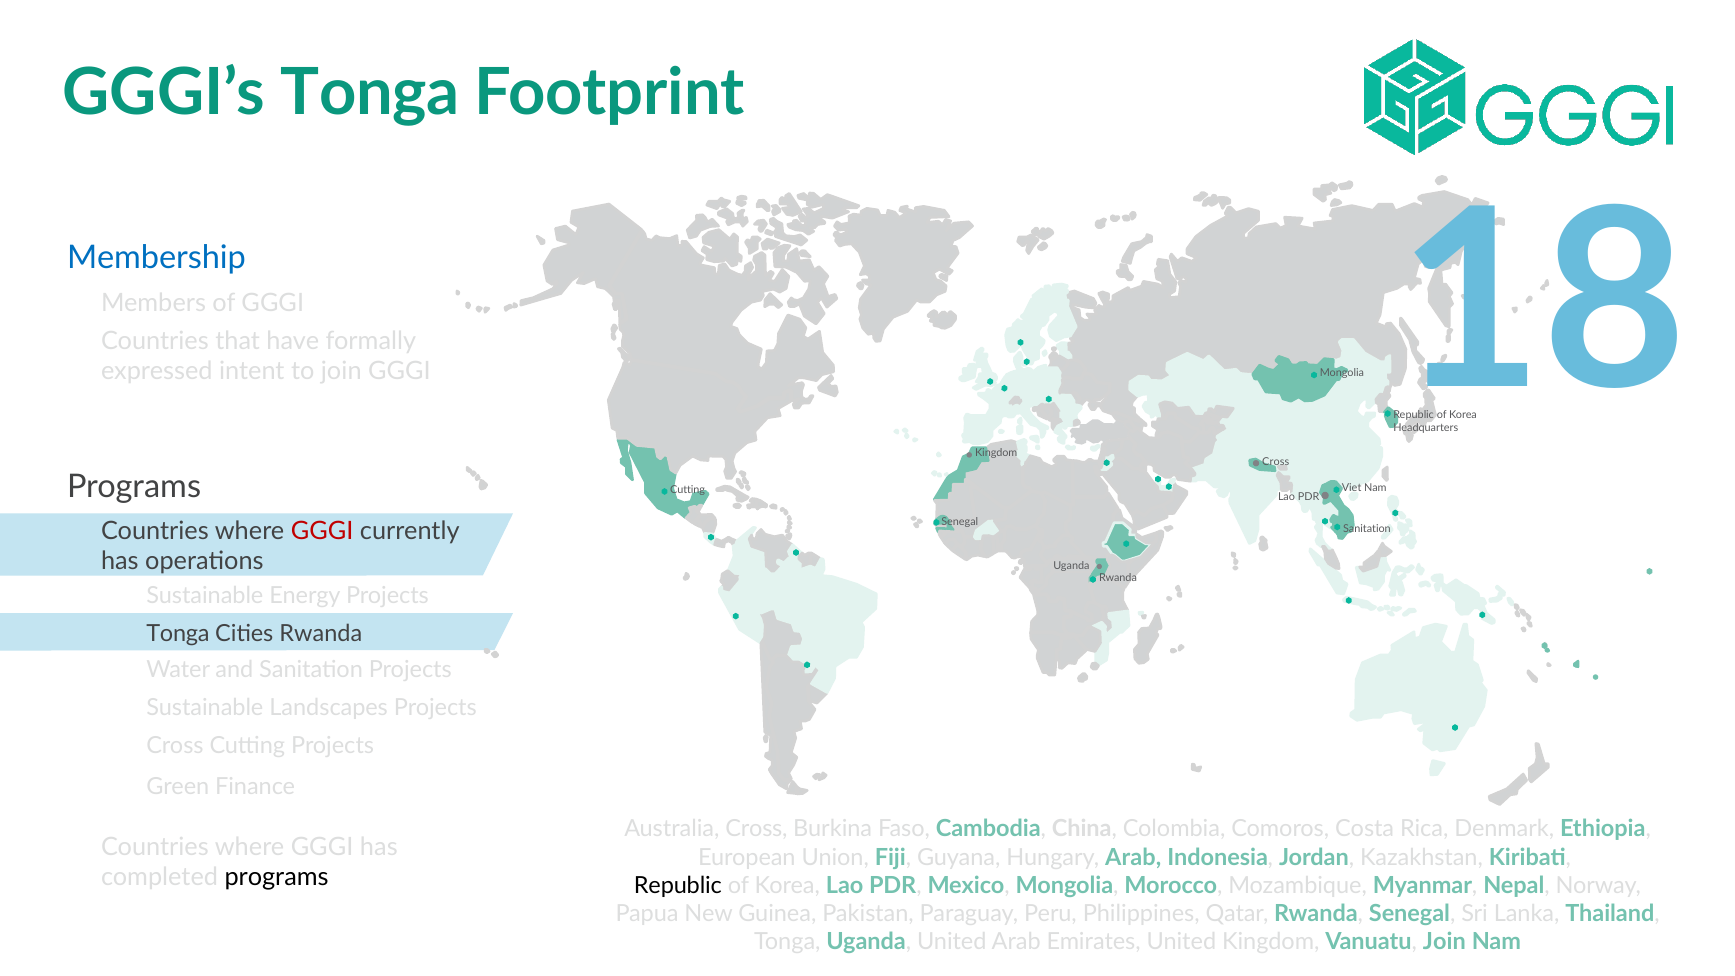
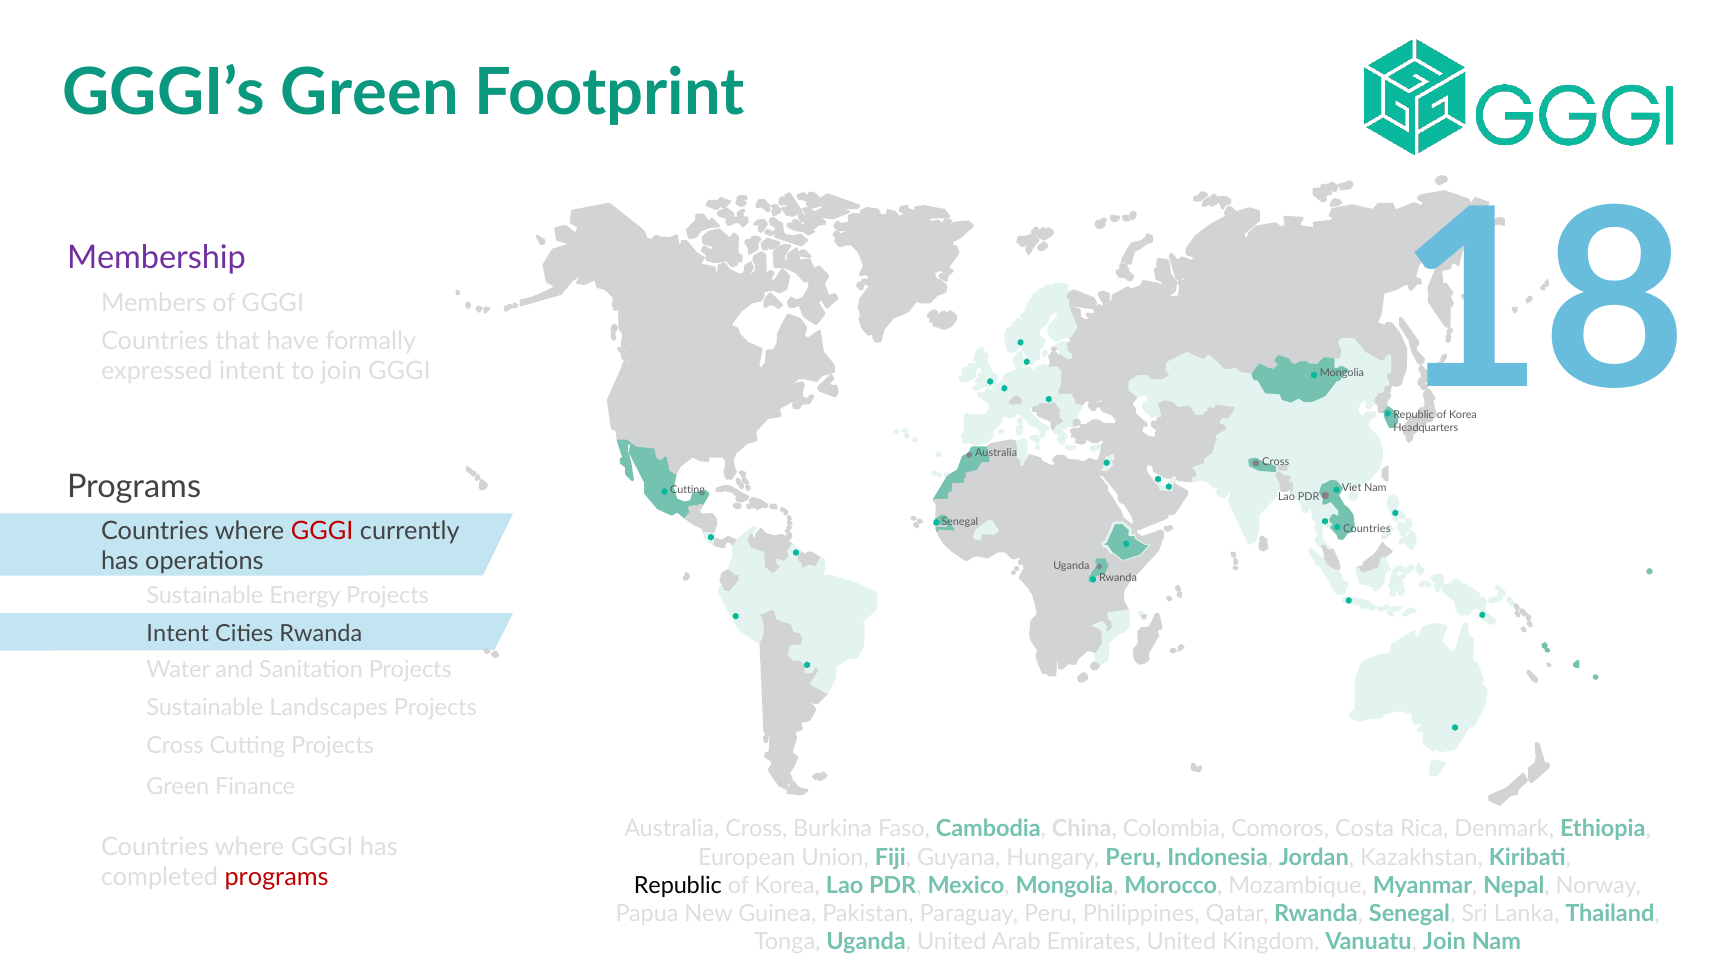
GGGI’s Tonga: Tonga -> Green (370, 93)
Membership colour: blue -> purple (156, 257)
Kingdom: Kingdom -> Australia (996, 453)
Sanitation: Sanitation -> Countries (1367, 529)
Tonga: Tonga -> Intent (178, 634)
Hungary Arab: Arab -> Peru (1133, 857)
programs colour: black -> red (277, 877)
